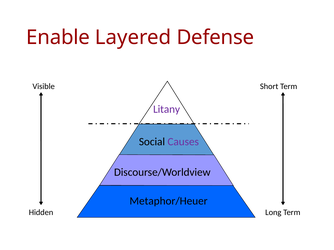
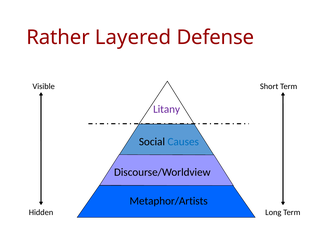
Enable: Enable -> Rather (58, 37)
Causes colour: purple -> blue (183, 142)
Metaphor/Heuer: Metaphor/Heuer -> Metaphor/Artists (169, 201)
